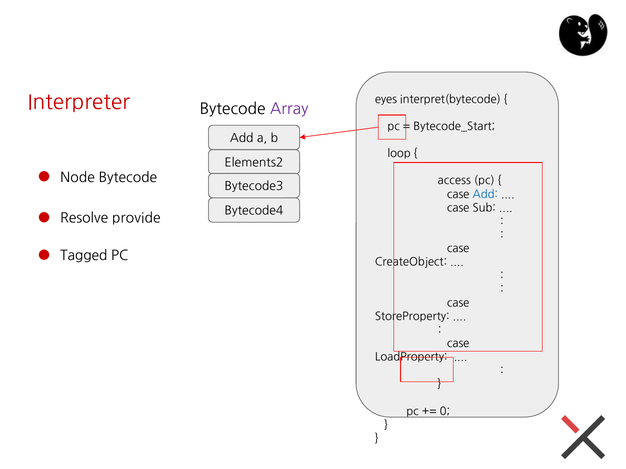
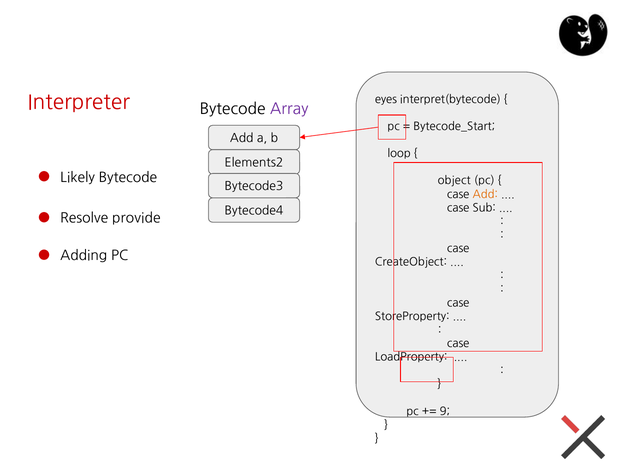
Node: Node -> Likely (78, 178)
access: access -> object (454, 181)
Add colour: blue -> orange (485, 195)
Tagged: Tagged -> Adding (84, 256)
0: 0 -> 9 (445, 412)
